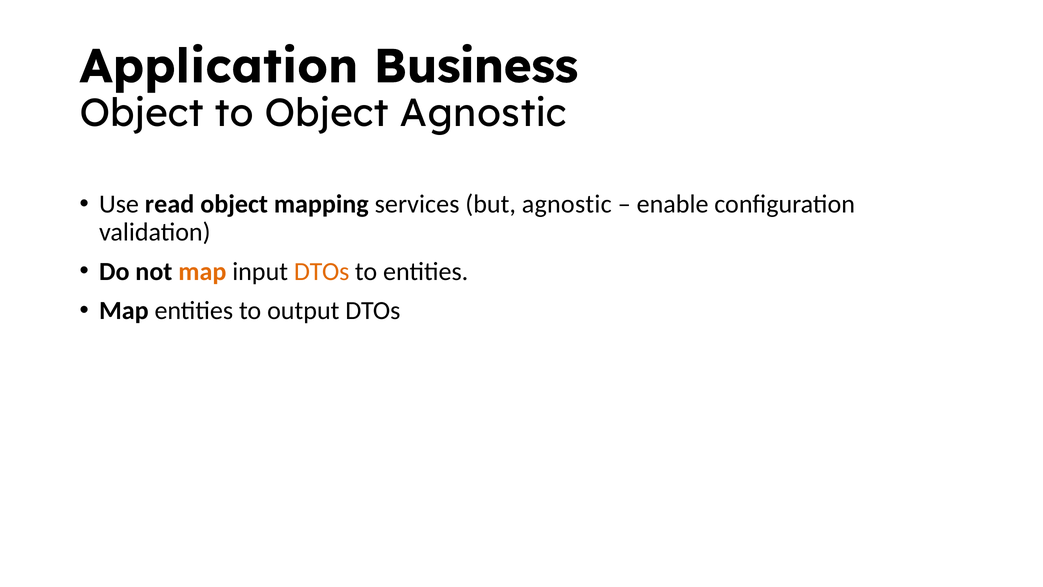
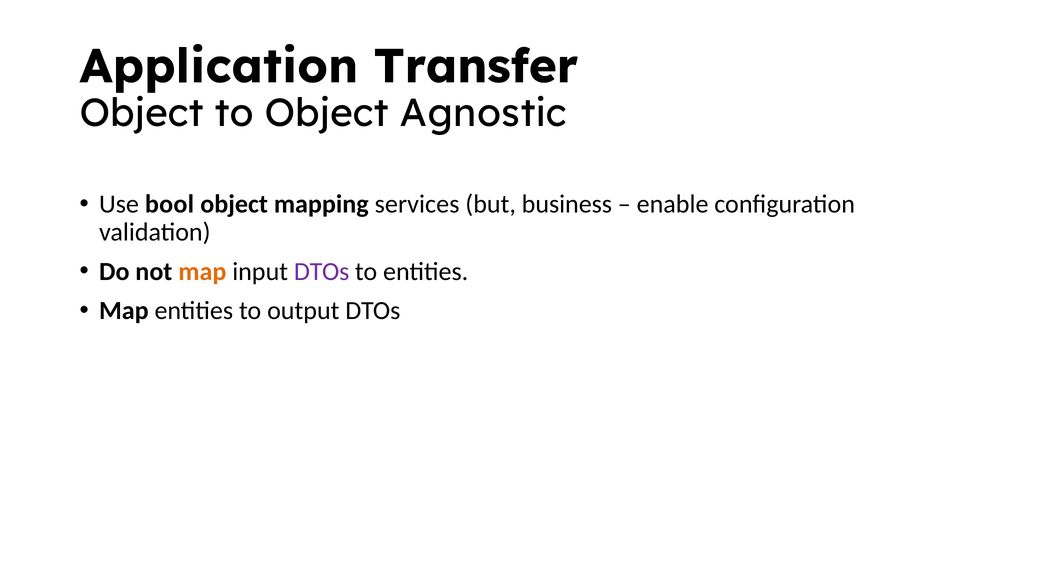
Business: Business -> Transfer (476, 66)
read: read -> bool (170, 204)
but agnostic: agnostic -> business (567, 204)
DTOs colour: orange -> purple (322, 271)
